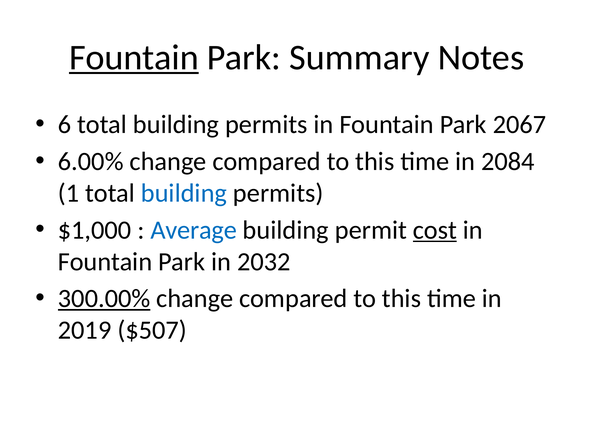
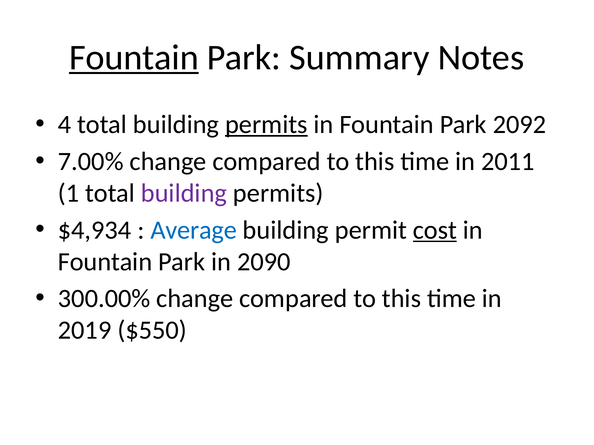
6: 6 -> 4 (65, 125)
permits underline: none -> present (266, 125)
2067: 2067 -> 2092 (519, 125)
6.00%: 6.00% -> 7.00% (91, 162)
2084: 2084 -> 2011 (508, 162)
building colour: blue -> purple (184, 193)
$1,000: $1,000 -> $4,934 (95, 230)
2032: 2032 -> 2090 (264, 262)
300.00% underline: present -> none (104, 299)
$507: $507 -> $550 (152, 331)
